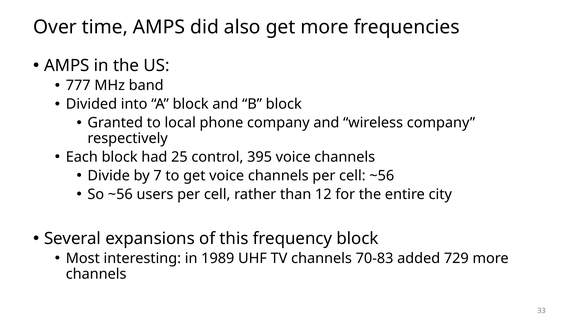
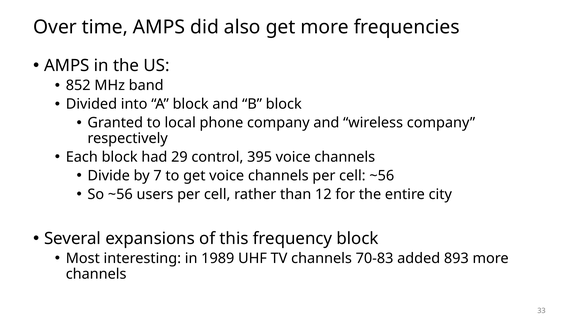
777: 777 -> 852 (78, 85)
25: 25 -> 29 (179, 157)
729: 729 -> 893 (456, 258)
